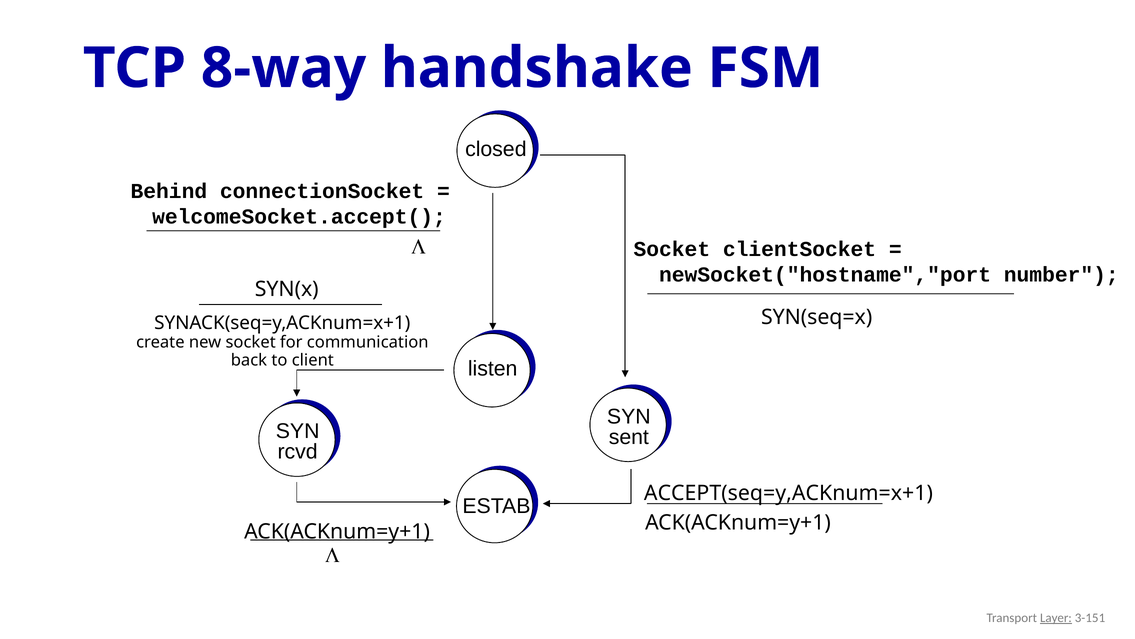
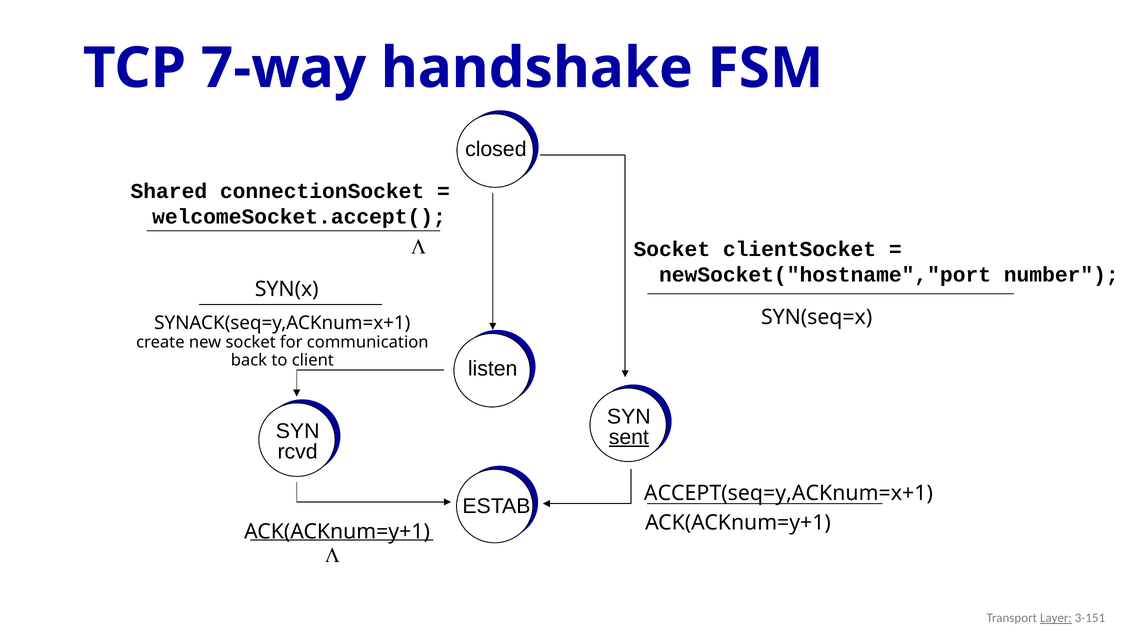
8-way: 8-way -> 7-way (283, 68)
Behind: Behind -> Shared (169, 191)
sent underline: none -> present (629, 437)
